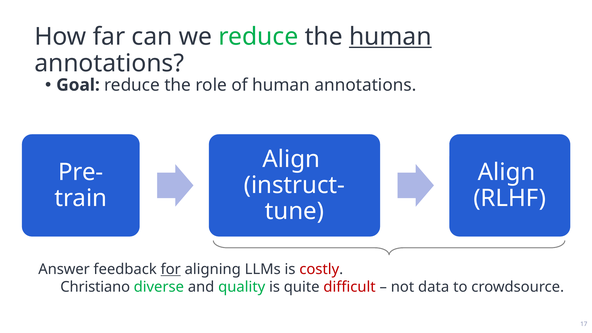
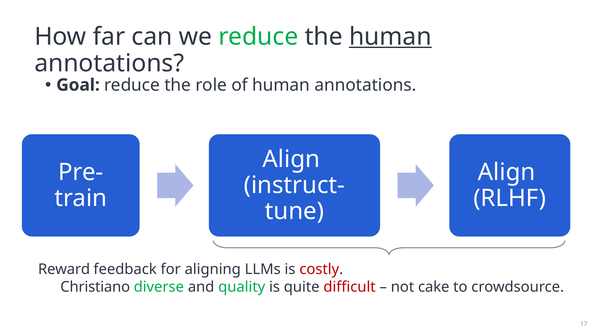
Answer: Answer -> Reward (64, 269)
for underline: present -> none (171, 269)
data: data -> cake (434, 287)
